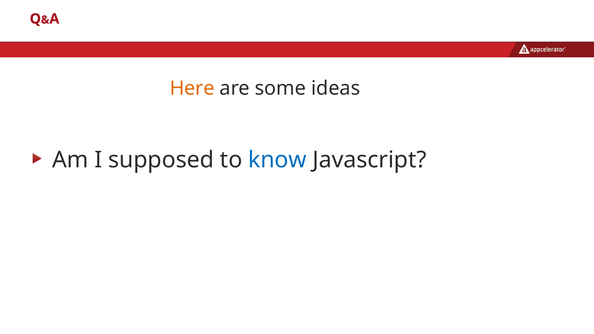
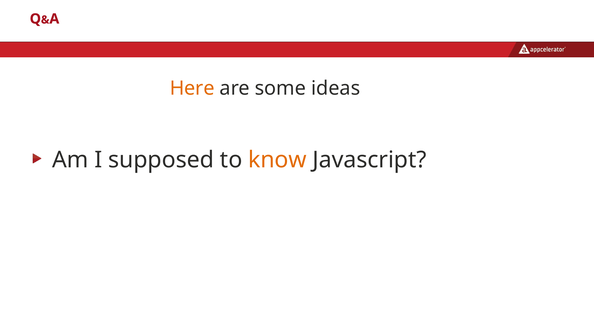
know colour: blue -> orange (277, 160)
